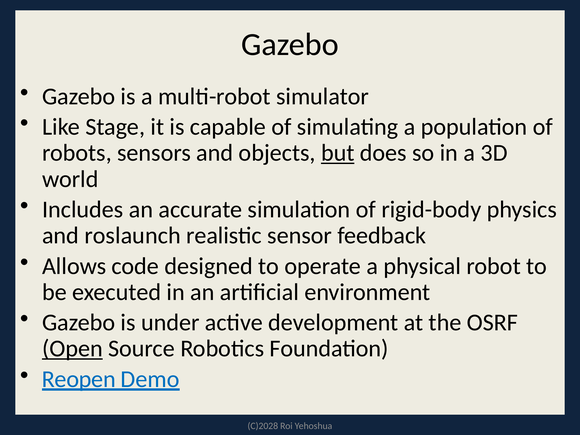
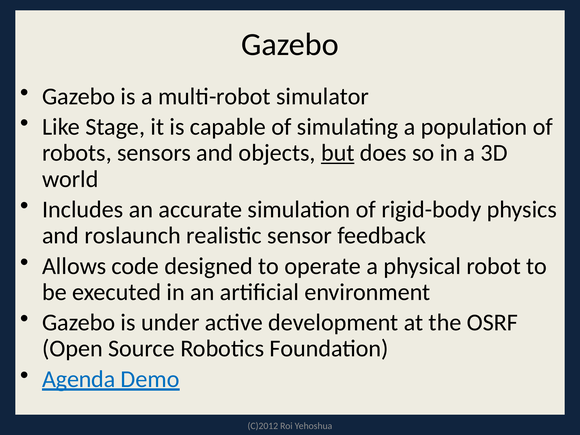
Open underline: present -> none (72, 349)
Reopen: Reopen -> Agenda (79, 379)
C)2028: C)2028 -> C)2012 (263, 426)
